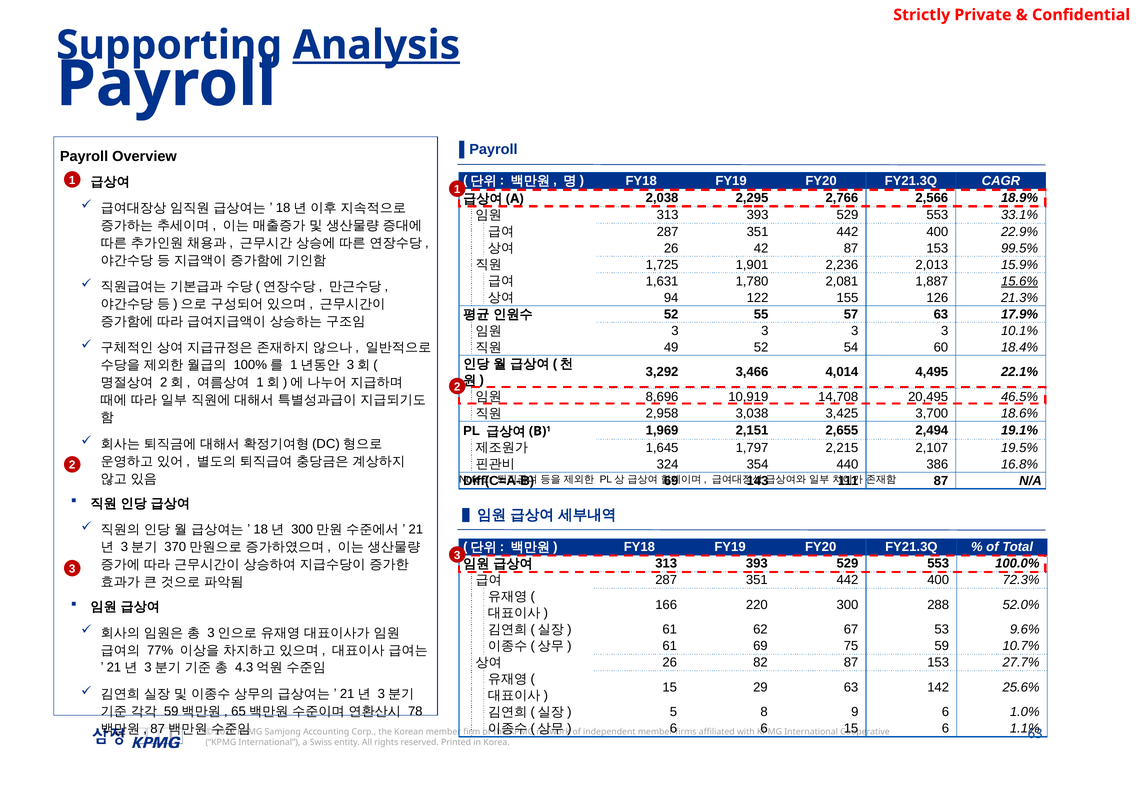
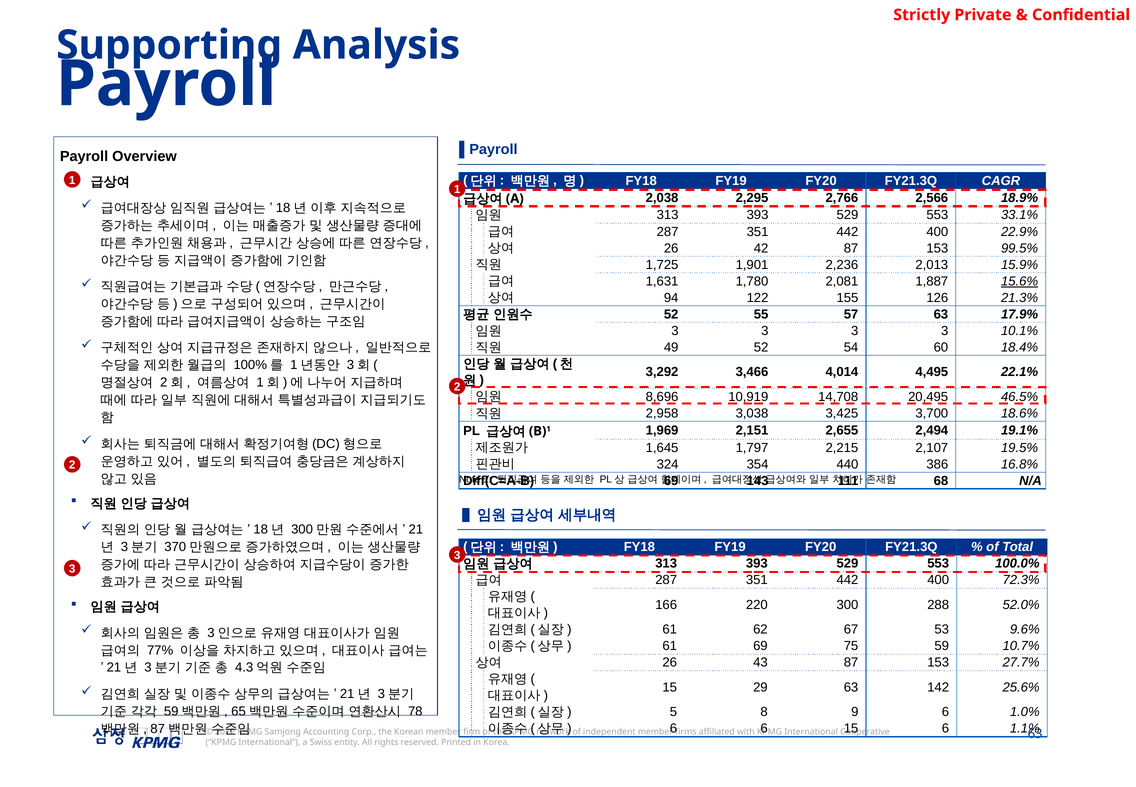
Analysis underline: present -> none (376, 45)
87: 87 -> 68 (941, 480)
82: 82 -> 43 (760, 662)
